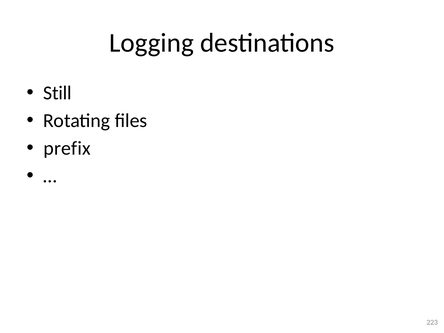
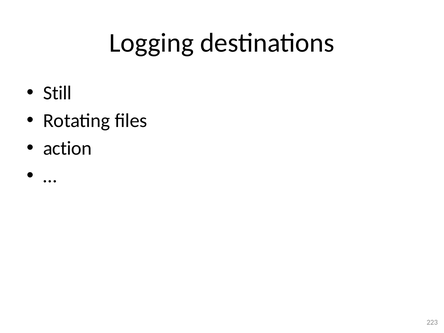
prefix: prefix -> action (67, 148)
